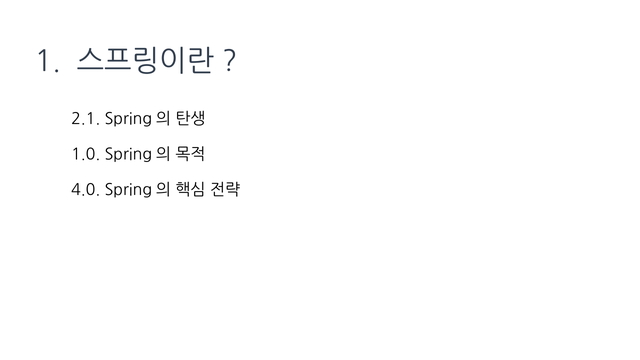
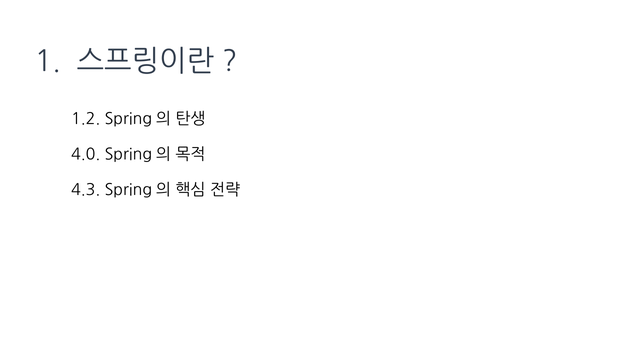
2.1: 2.1 -> 1.2 (86, 119)
1.0: 1.0 -> 4.0 (86, 155)
4.0: 4.0 -> 4.3 (86, 190)
